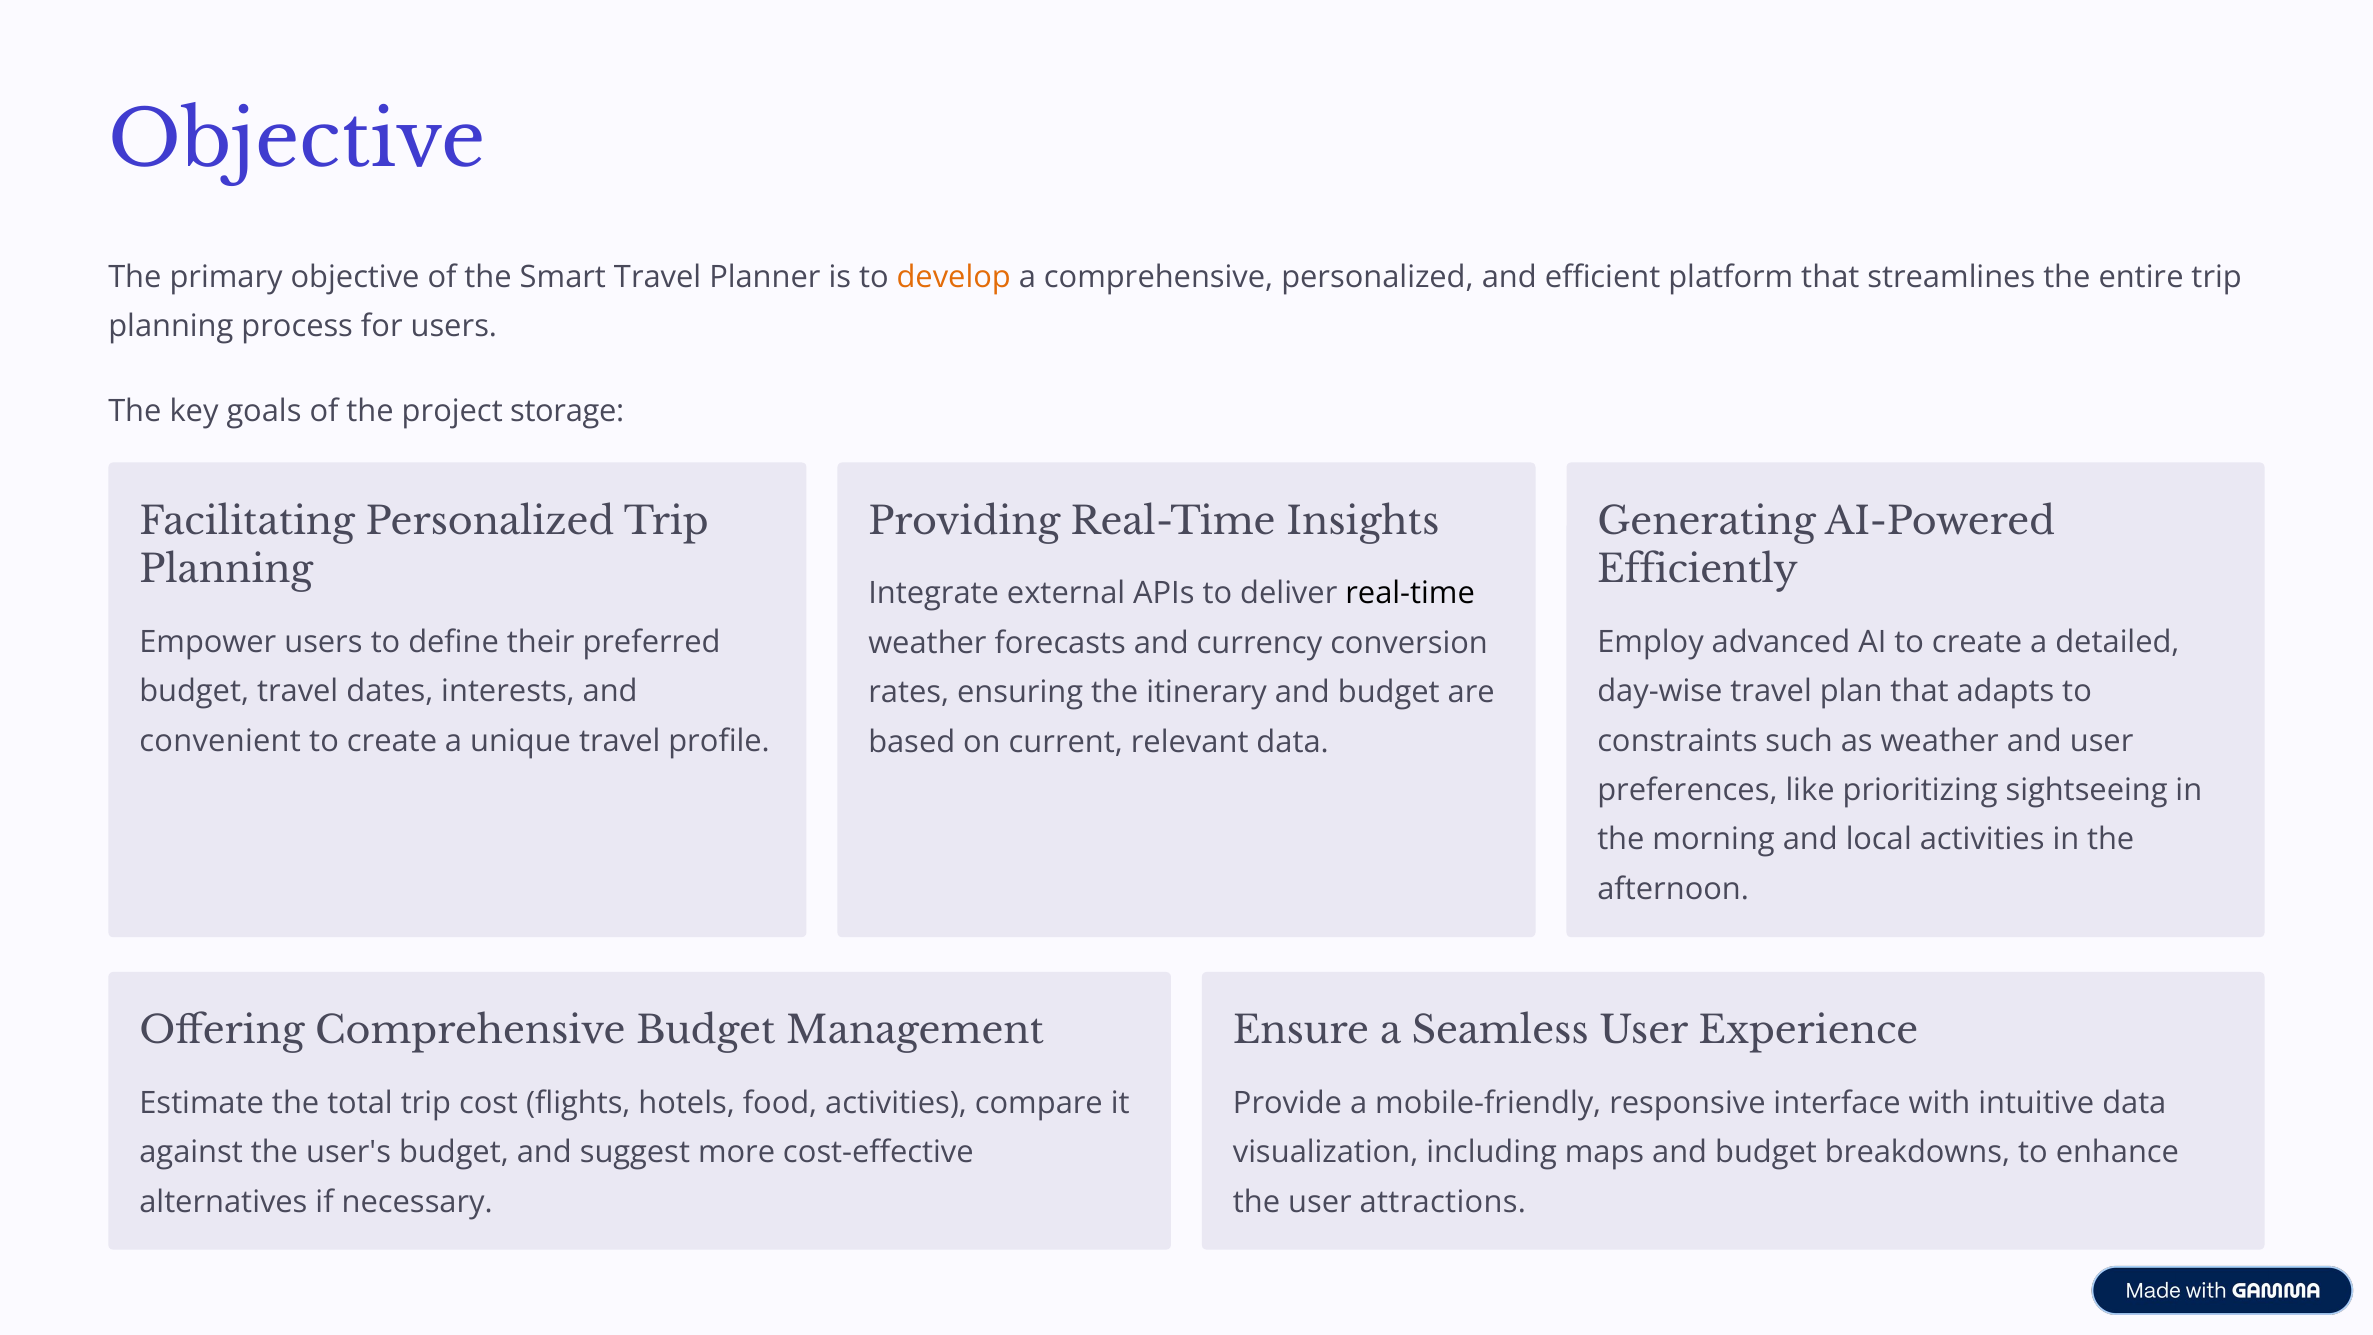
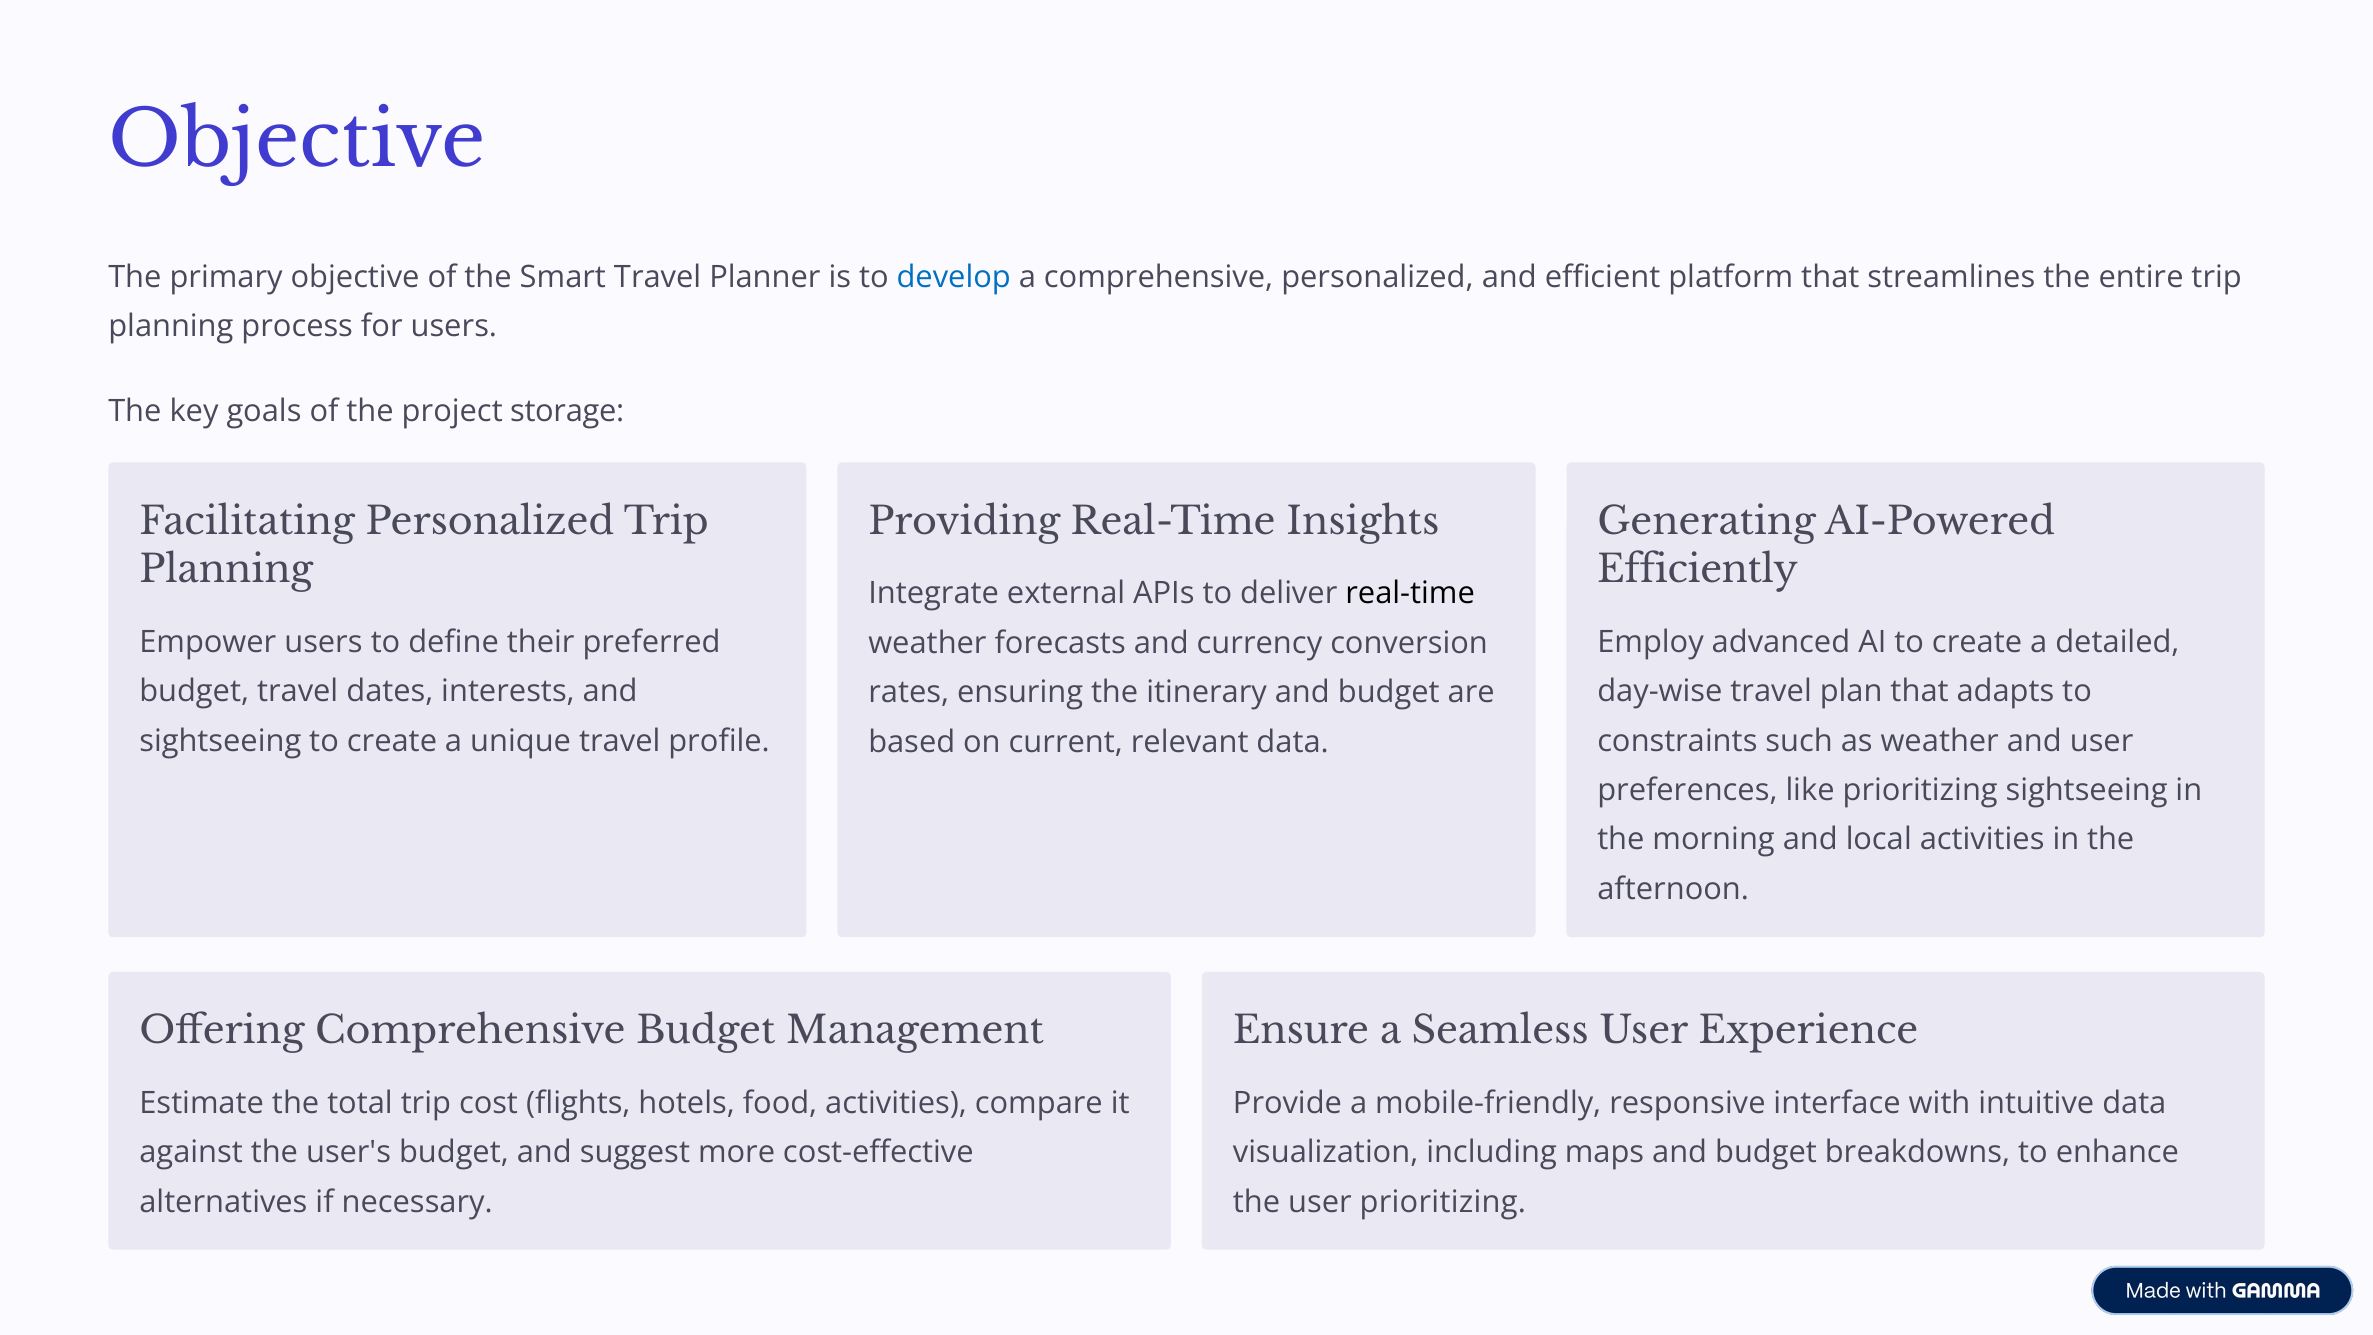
develop colour: orange -> blue (954, 277)
convenient: convenient -> sightseeing (220, 741)
user attractions: attractions -> prioritizing (1443, 1202)
